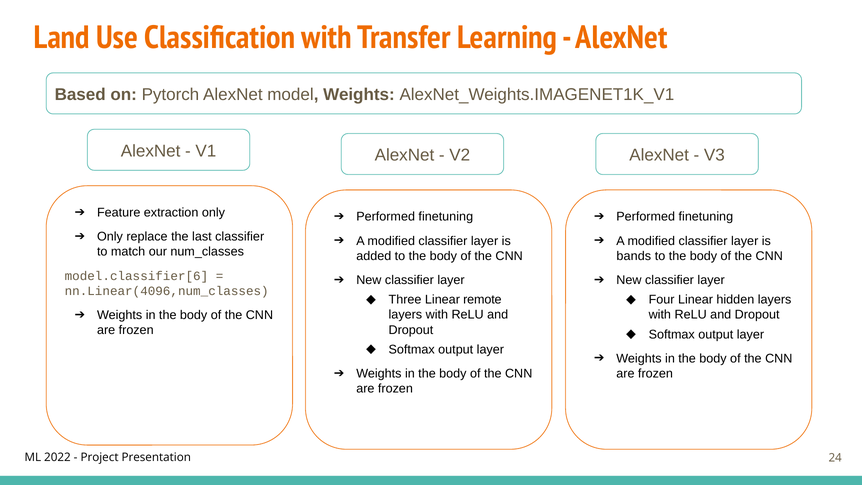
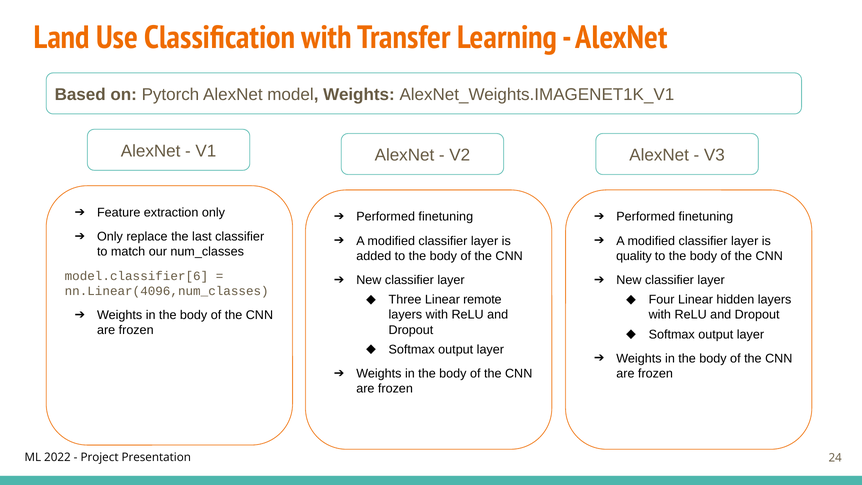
bands: bands -> quality (634, 256)
